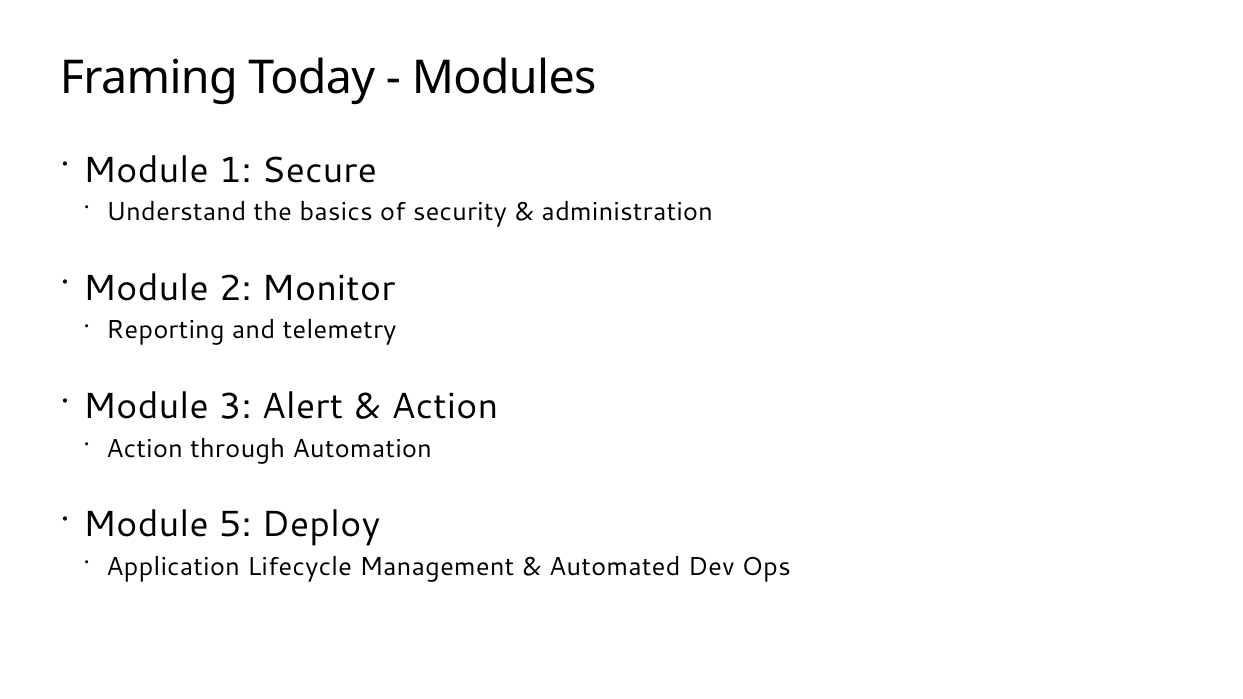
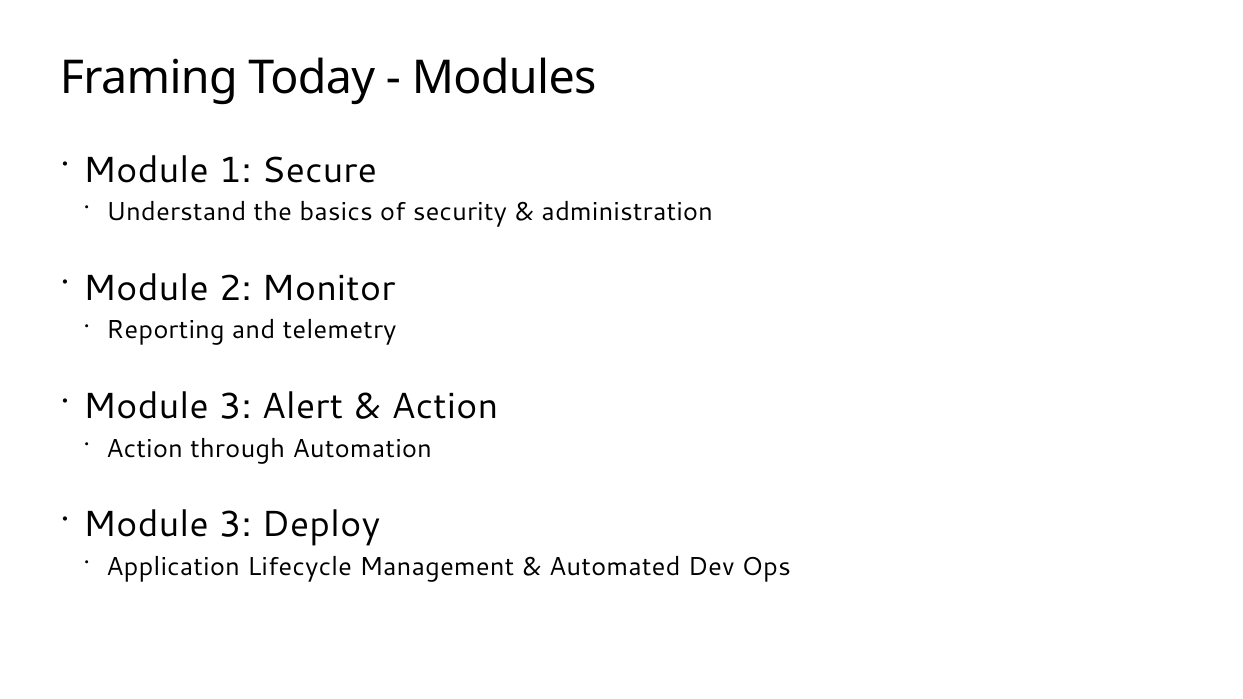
5: 5 -> 3 (235, 525)
